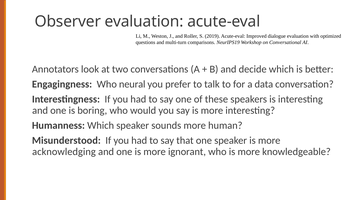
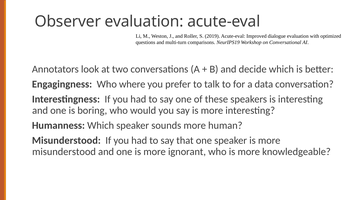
neural: neural -> where (132, 84)
acknowledging: acknowledging -> misunderstood (64, 152)
